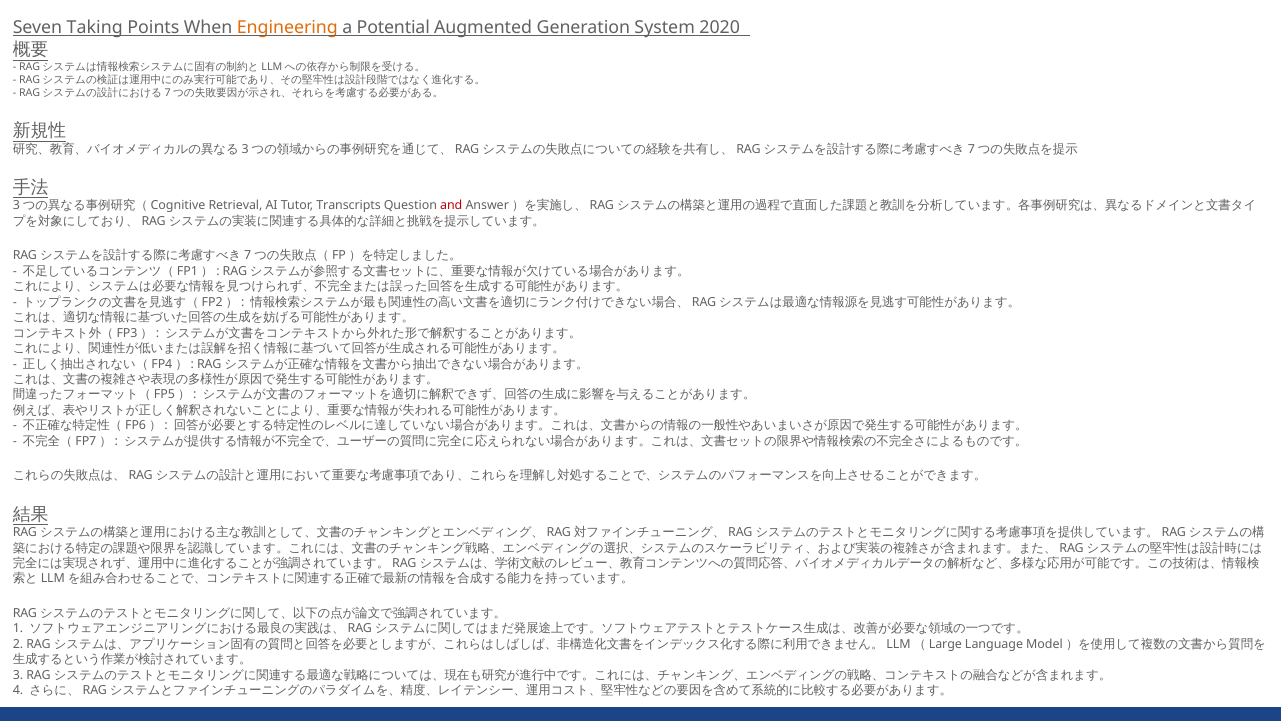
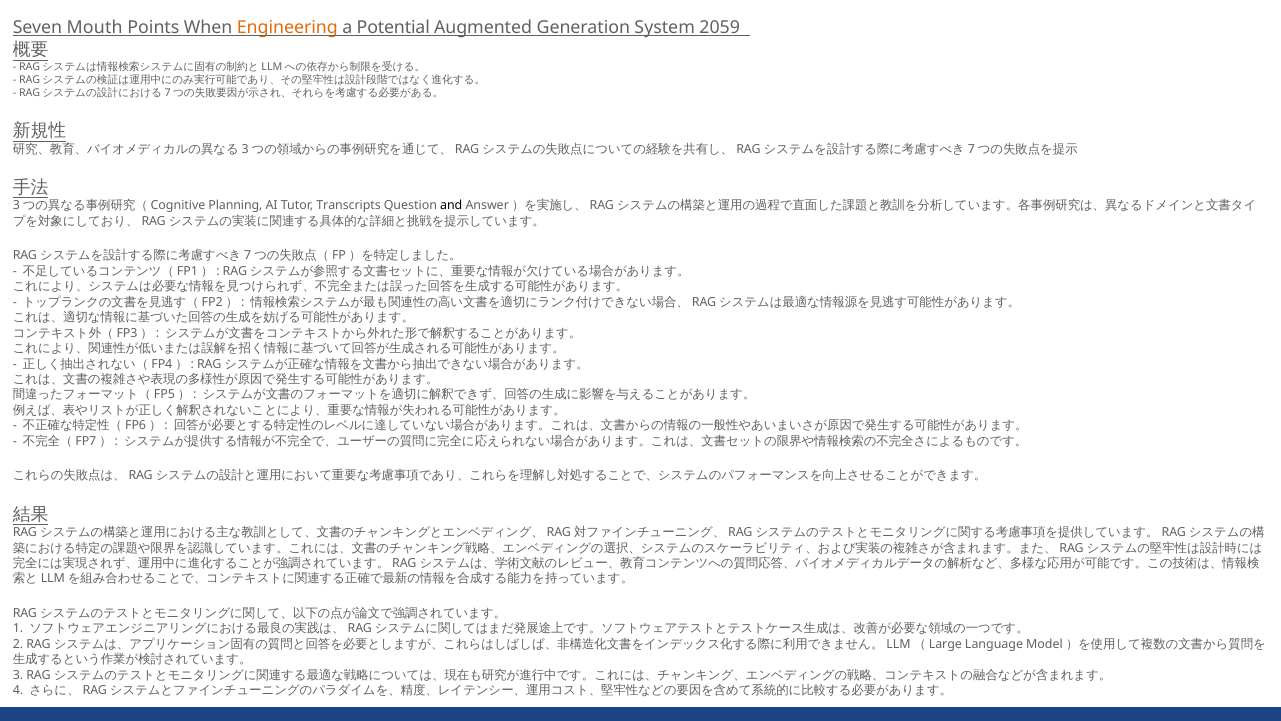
Taking: Taking -> Mouth (95, 27)
2020: 2020 -> 2059 (720, 27)
Retrieval: Retrieval -> Planning (236, 206)
and colour: red -> black (451, 206)
